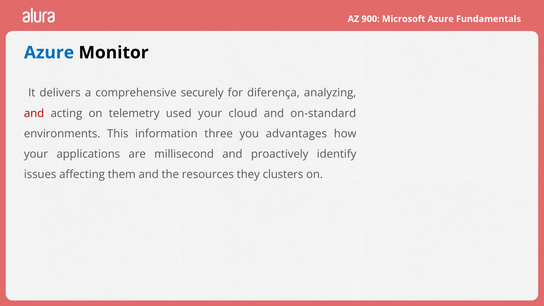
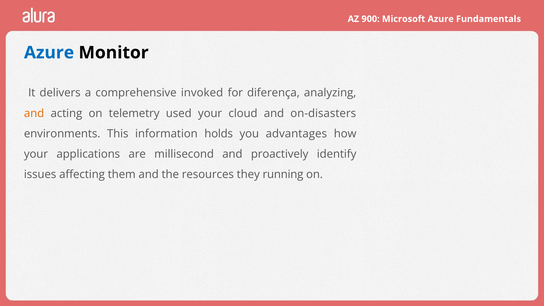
securely: securely -> invoked (202, 93)
and colour: red -> orange (34, 113)
on-standard: on-standard -> on-disasters (323, 113)
three: three -> holds (219, 134)
clusters: clusters -> running (283, 174)
